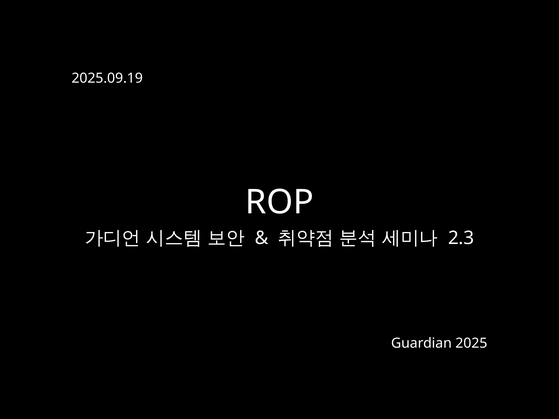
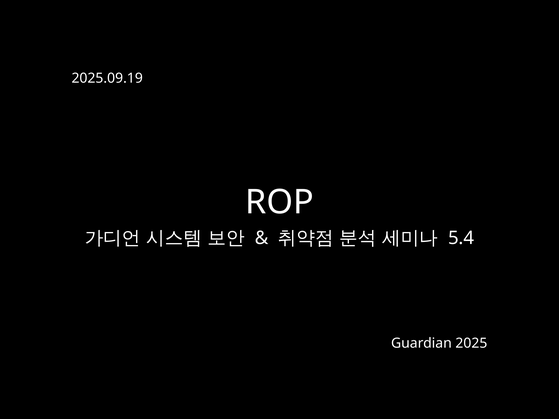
2.3: 2.3 -> 5.4 (461, 238)
